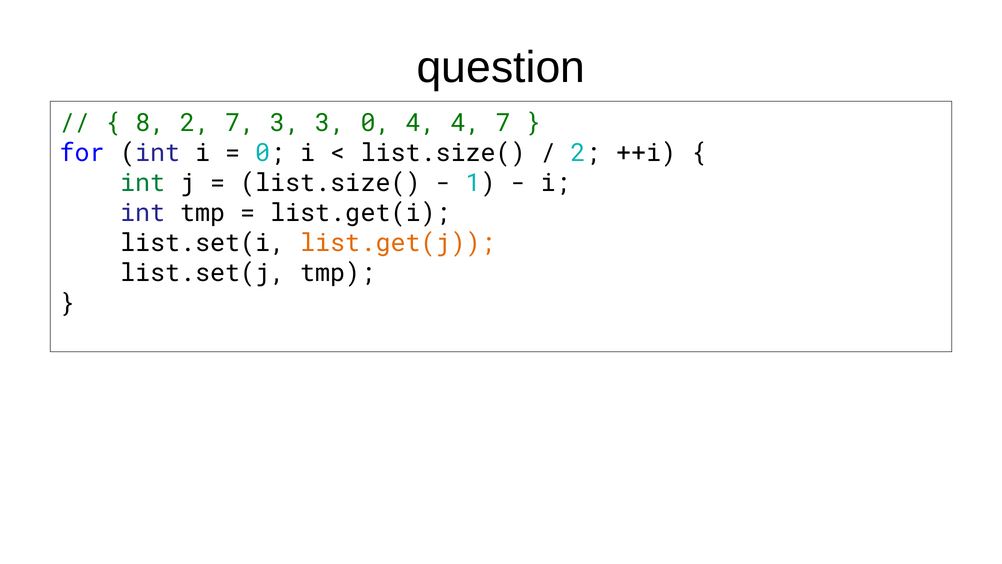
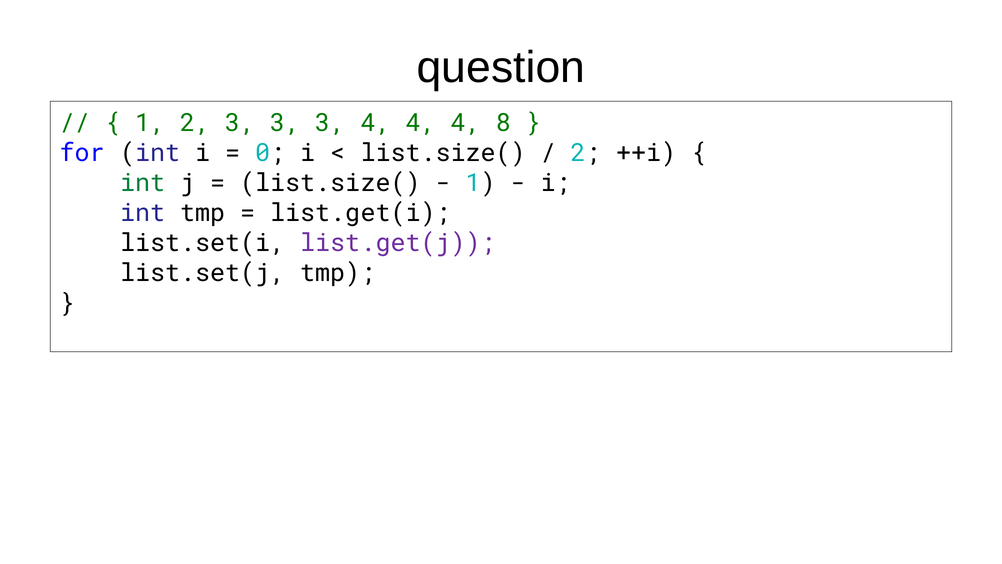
8: 8 -> 1 (150, 123)
2 7: 7 -> 3 (240, 123)
3 0: 0 -> 4 (376, 123)
4 7: 7 -> 8 (503, 123)
list.get(j colour: orange -> purple (398, 243)
